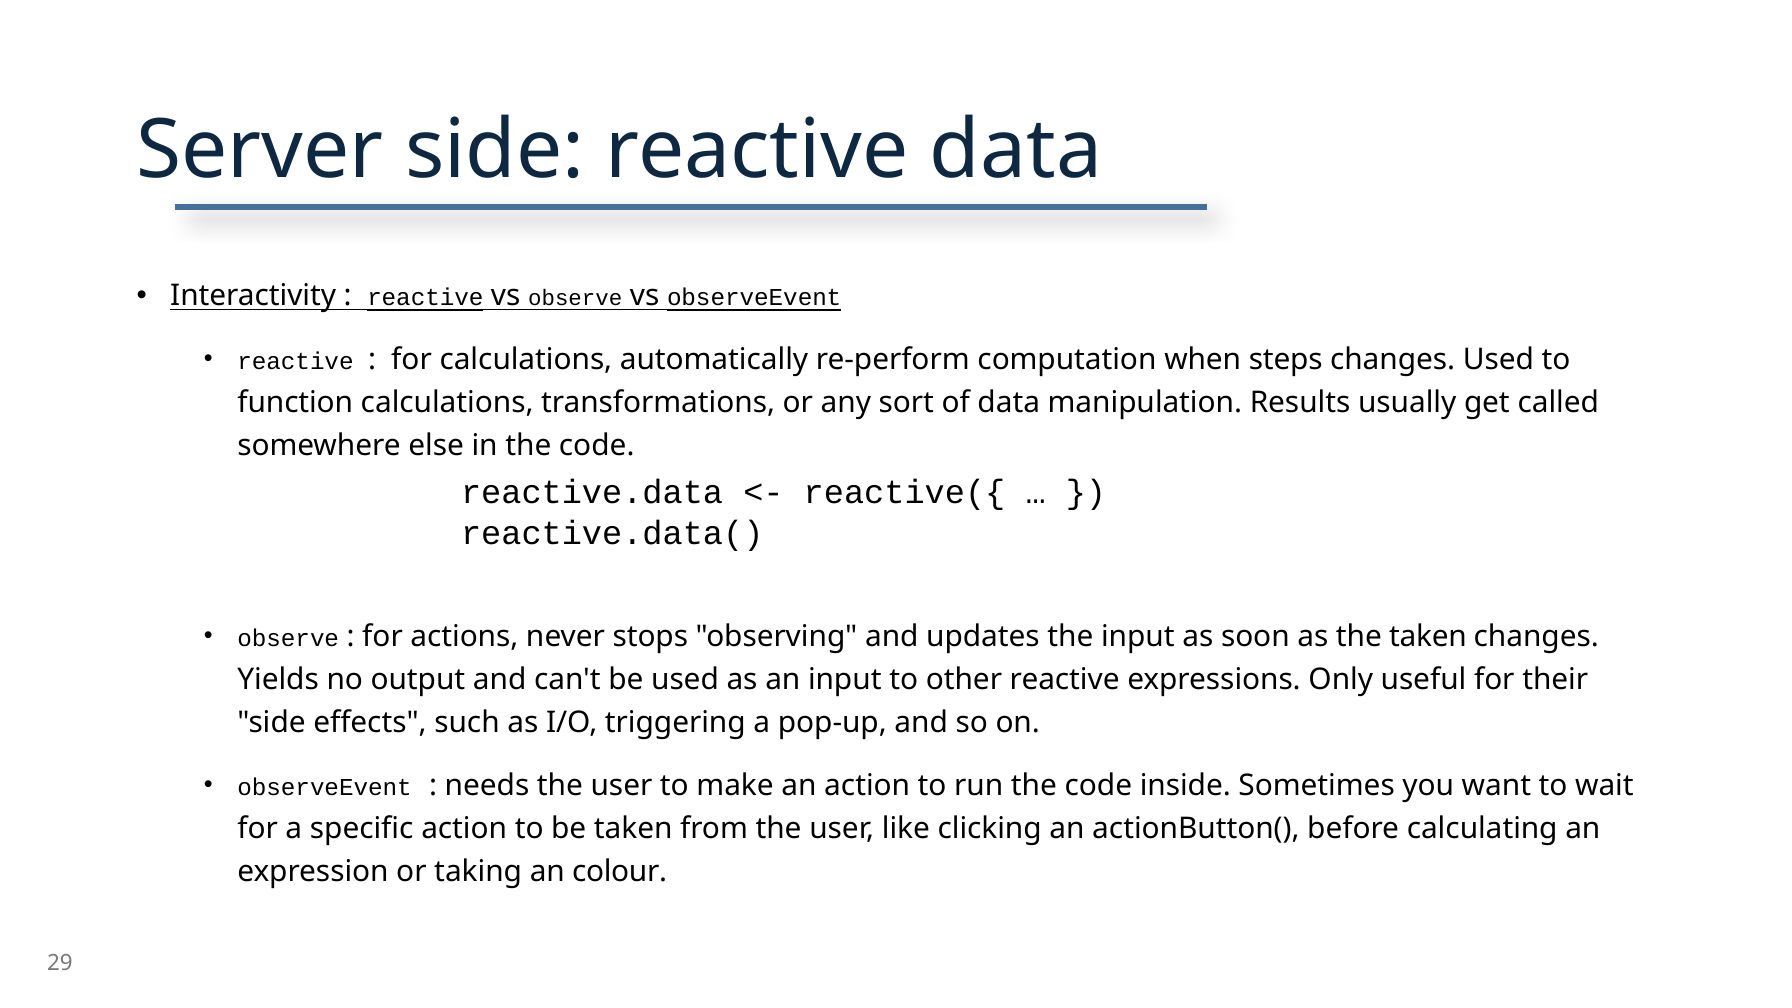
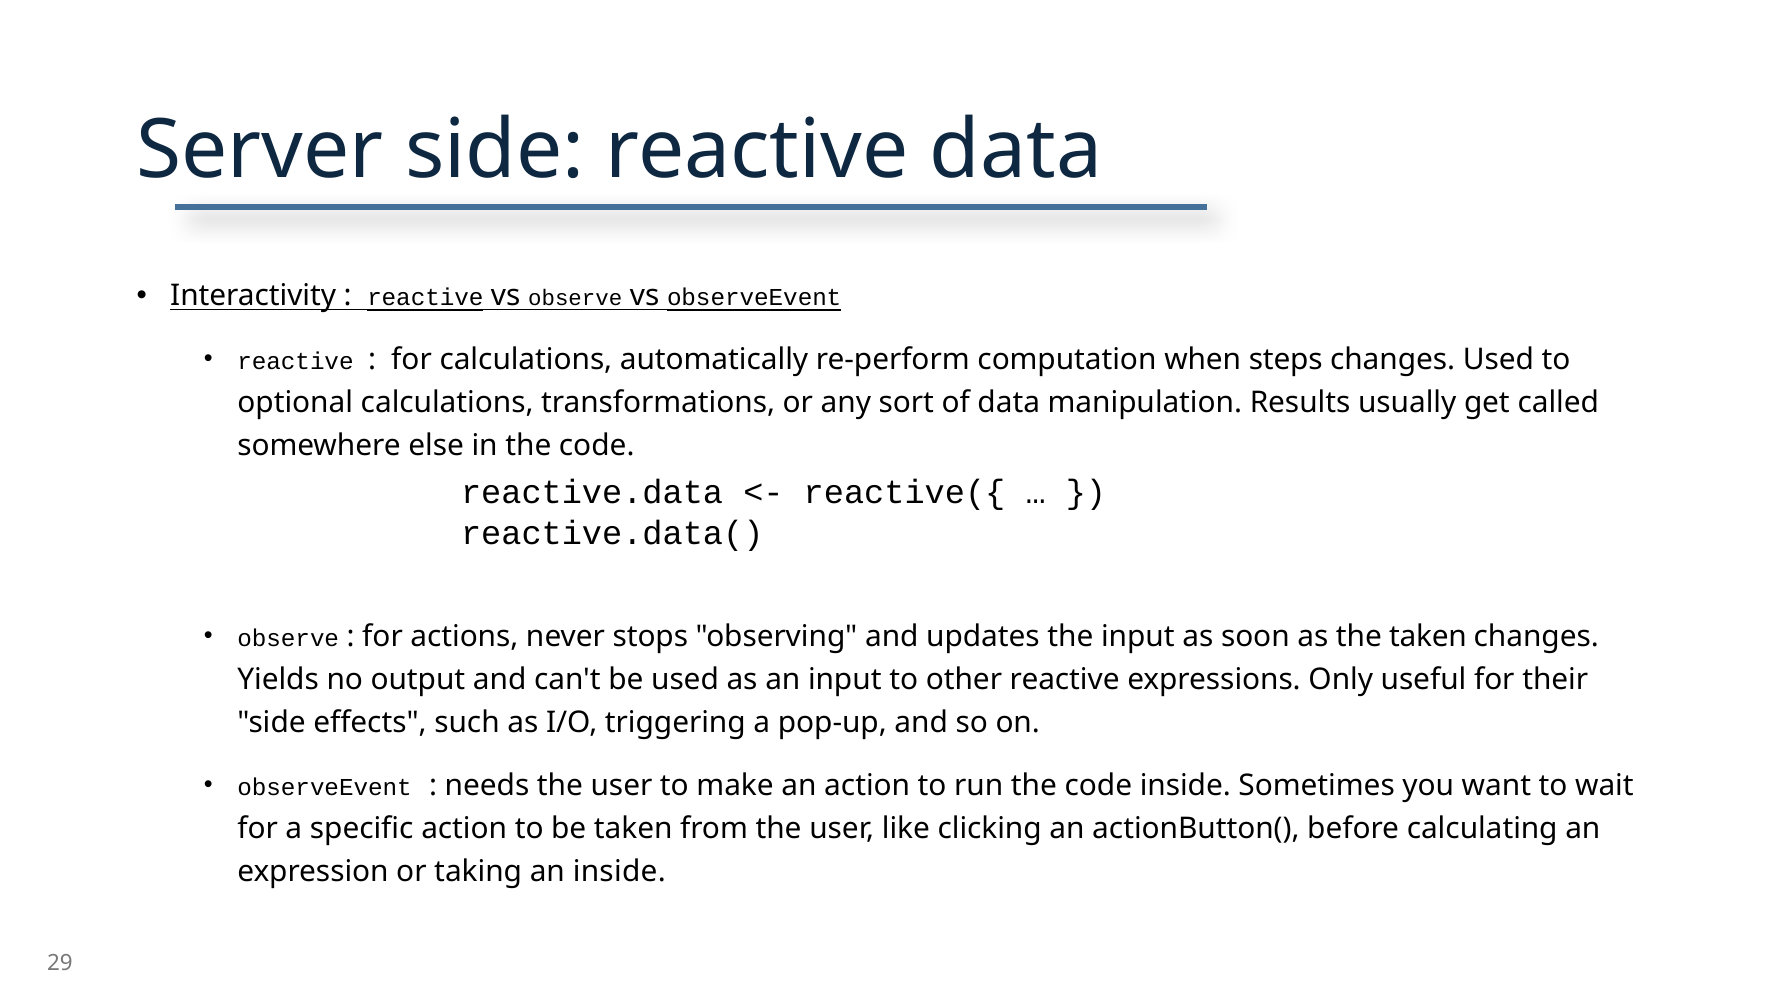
function: function -> optional (295, 403)
an colour: colour -> inside (619, 872)
